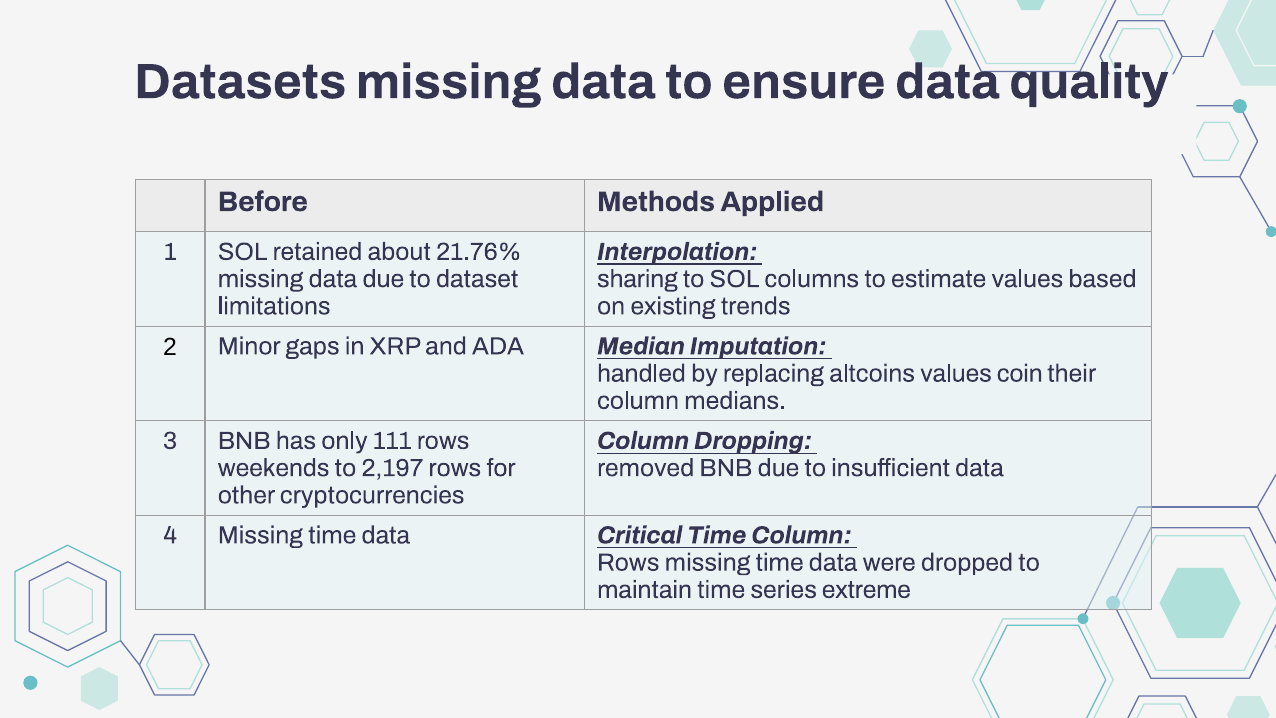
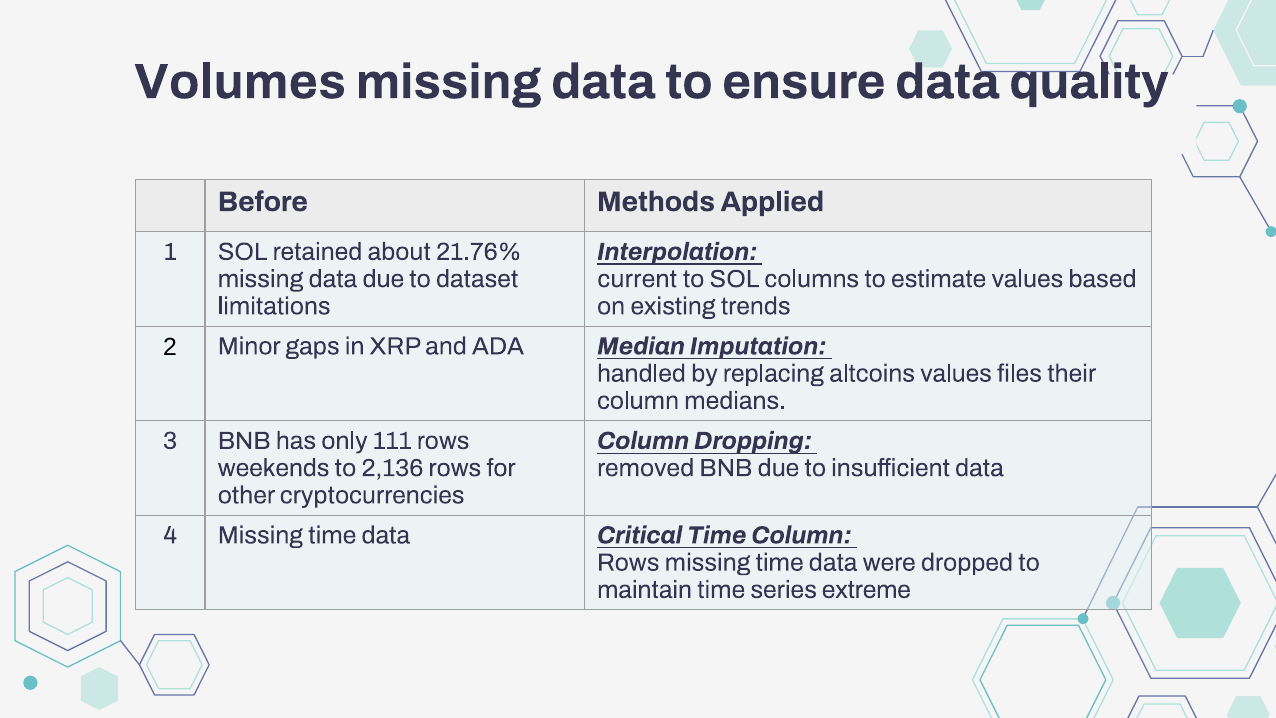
Datasets: Datasets -> Volumes (240, 82)
sharing: sharing -> current (637, 279)
coin: coin -> files (1020, 373)
2,197: 2,197 -> 2,136 (392, 468)
